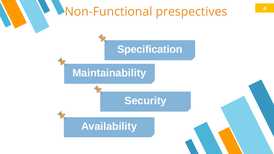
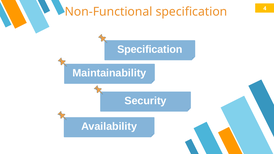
Non-Functional prespectives: prespectives -> specification (191, 12)
